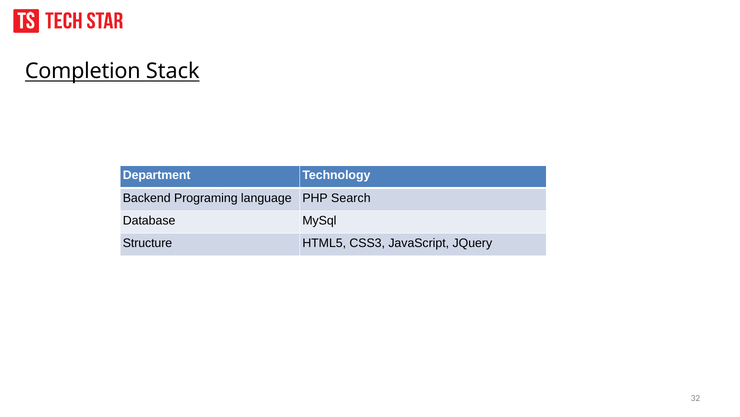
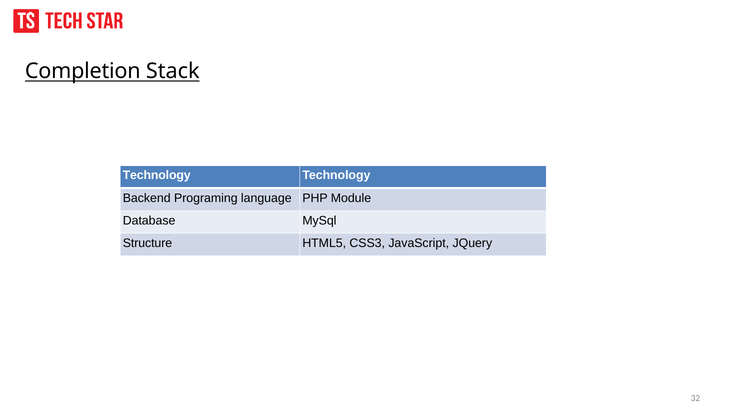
Department: Department -> Technology (157, 175)
Search: Search -> Module (351, 198)
